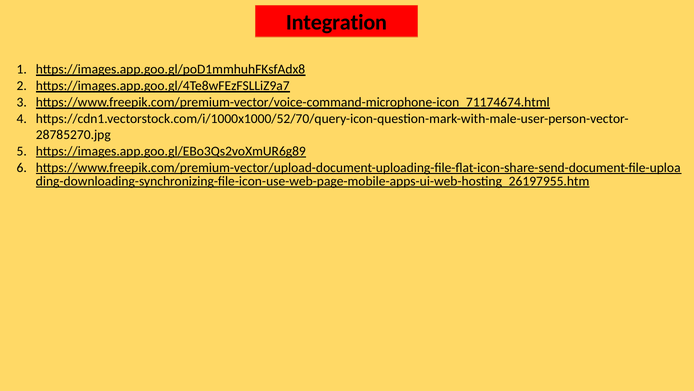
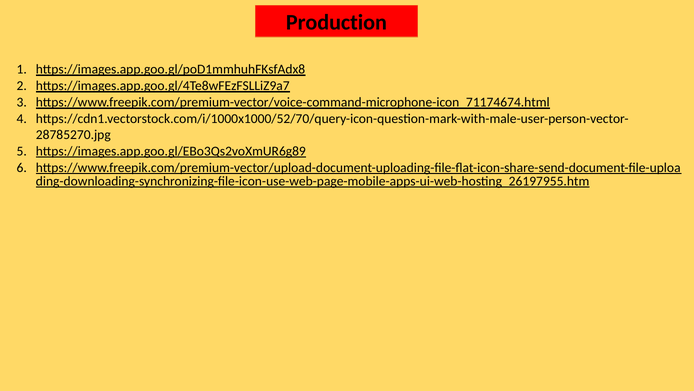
Integration: Integration -> Production (336, 23)
